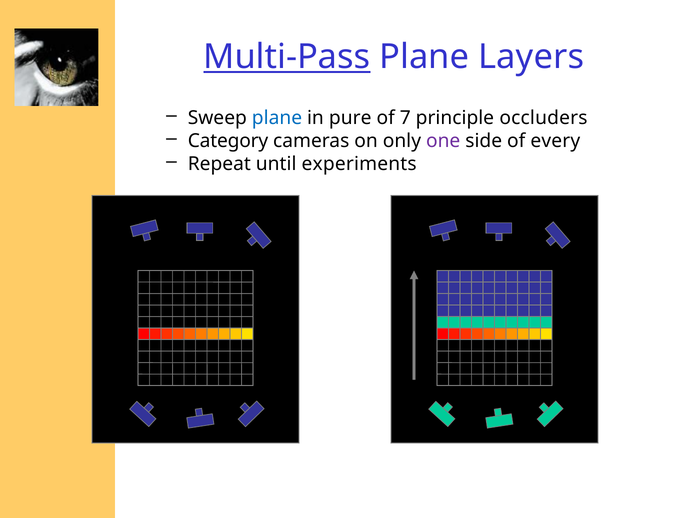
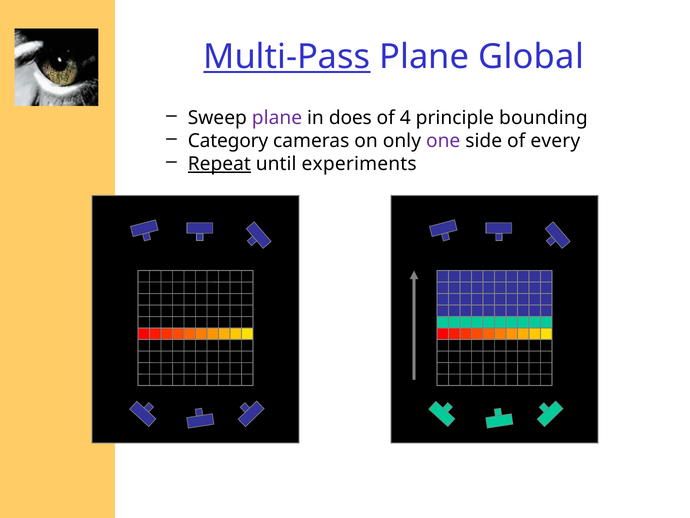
Layers: Layers -> Global (531, 57)
plane colour: blue -> purple (277, 118)
pure: pure -> does (350, 118)
7: 7 -> 4 (405, 118)
occluders: occluders -> bounding (543, 118)
Repeat underline: none -> present (219, 164)
